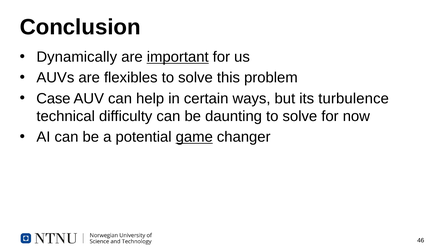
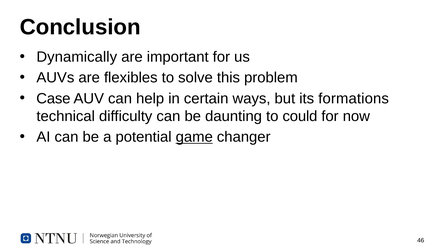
important underline: present -> none (178, 57)
turbulence: turbulence -> formations (354, 99)
daunting to solve: solve -> could (300, 116)
